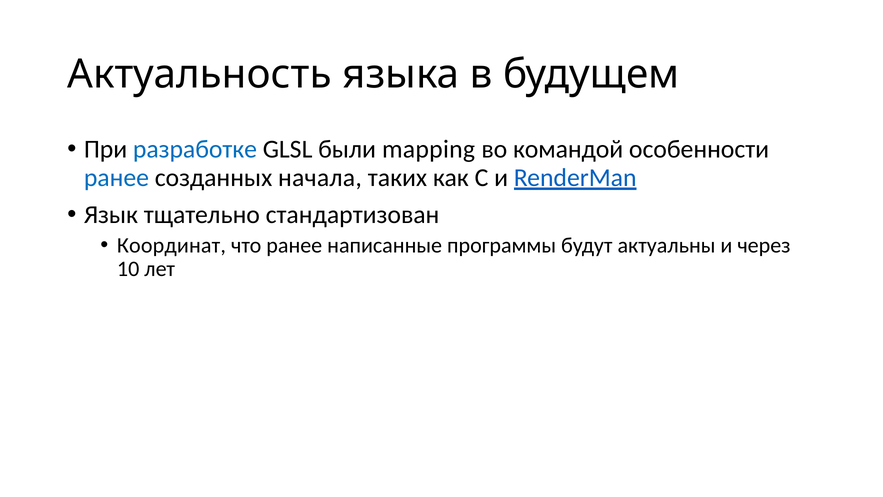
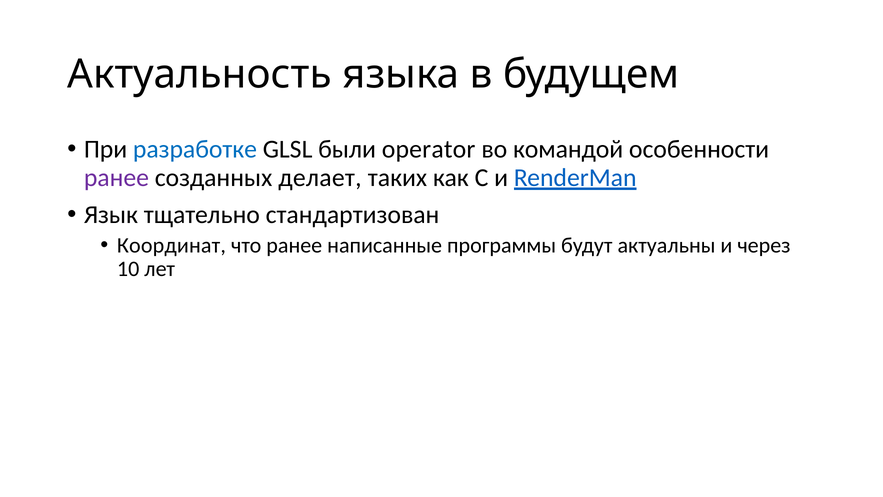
mapping: mapping -> operator (429, 149)
ранее colour: blue -> purple (116, 178)
начала: начала -> делает (320, 178)
